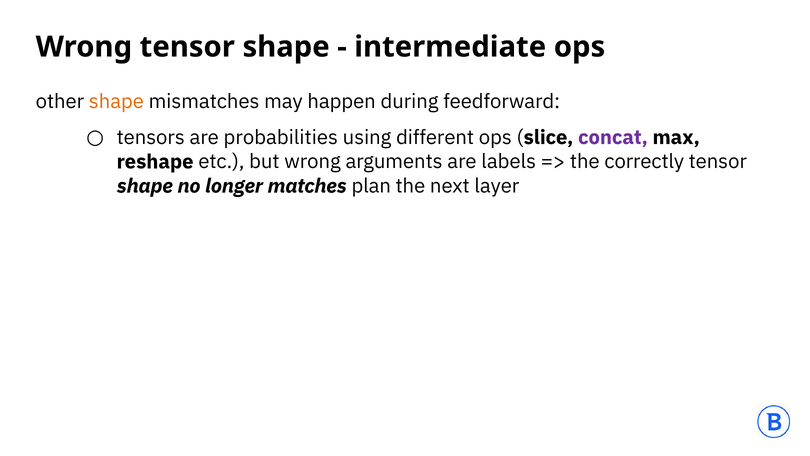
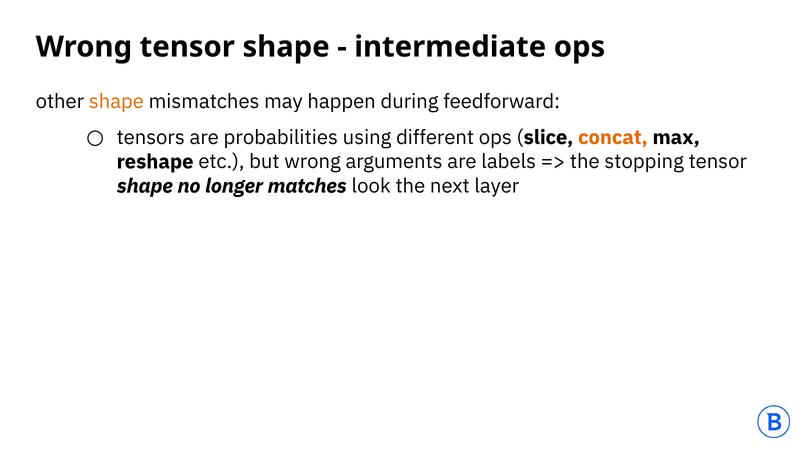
concat colour: purple -> orange (613, 137)
correctly: correctly -> stopping (644, 162)
plan: plan -> look (371, 186)
